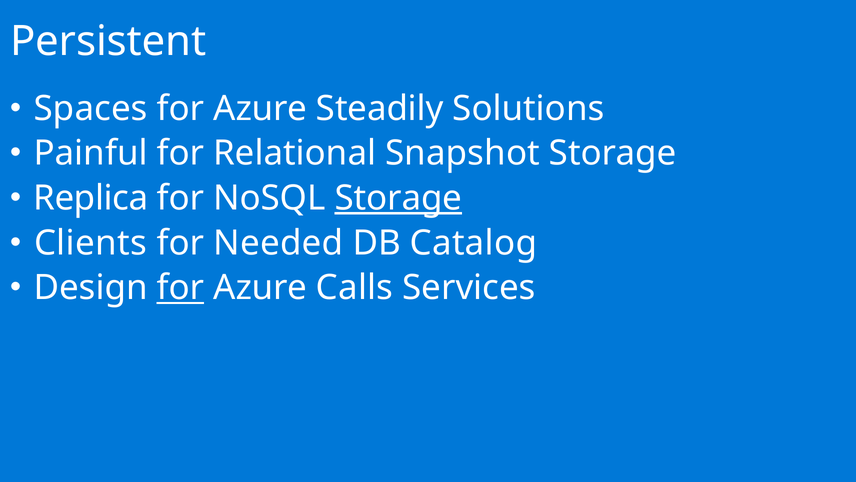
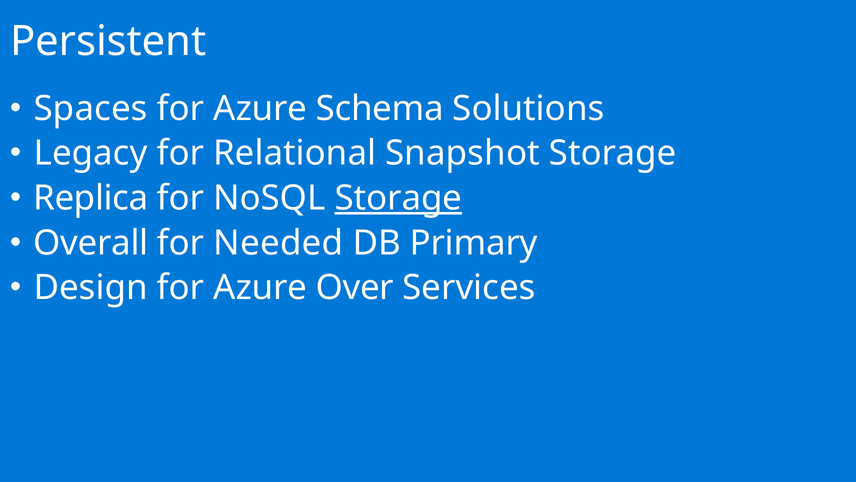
Steadily: Steadily -> Schema (380, 108)
Painful: Painful -> Legacy (91, 153)
Clients: Clients -> Overall (91, 243)
Catalog: Catalog -> Primary (474, 243)
for underline: present -> none (180, 287)
Calls: Calls -> Over (355, 287)
